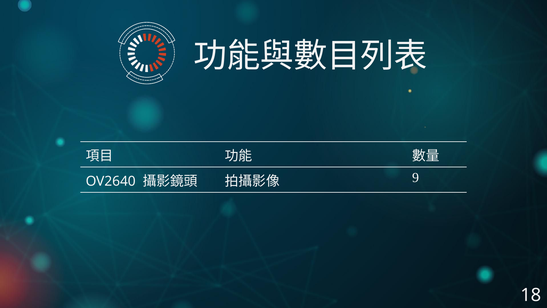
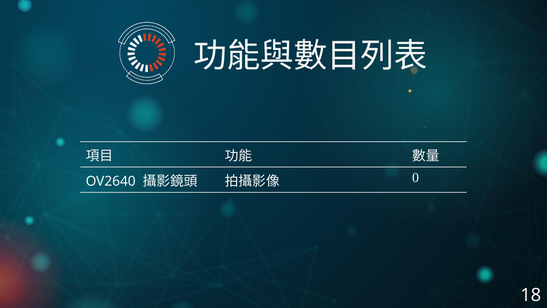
9: 9 -> 0 (416, 177)
